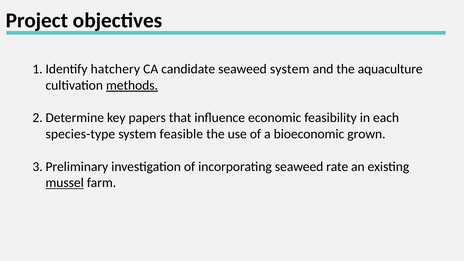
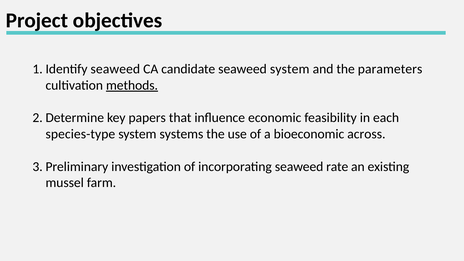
hatchery: hatchery -> seaweed (115, 69)
aquaculture: aquaculture -> parameters (390, 69)
feasible: feasible -> systems (181, 134)
grown: grown -> across (366, 134)
mussel underline: present -> none (65, 183)
